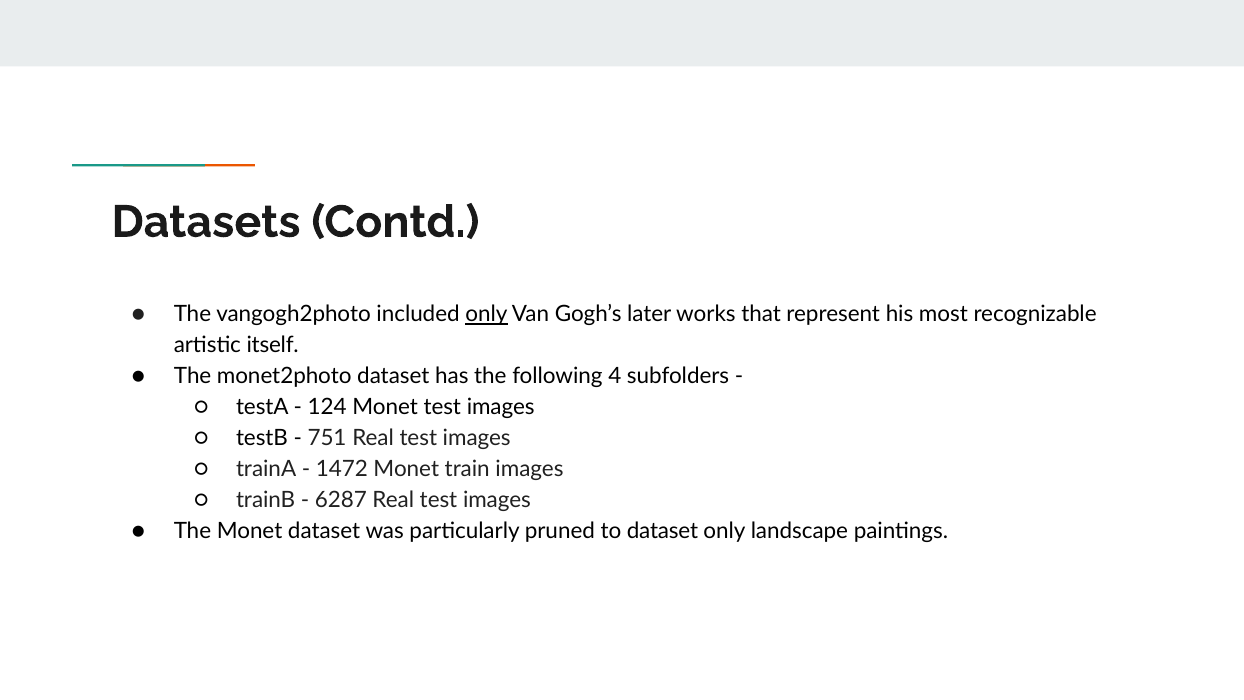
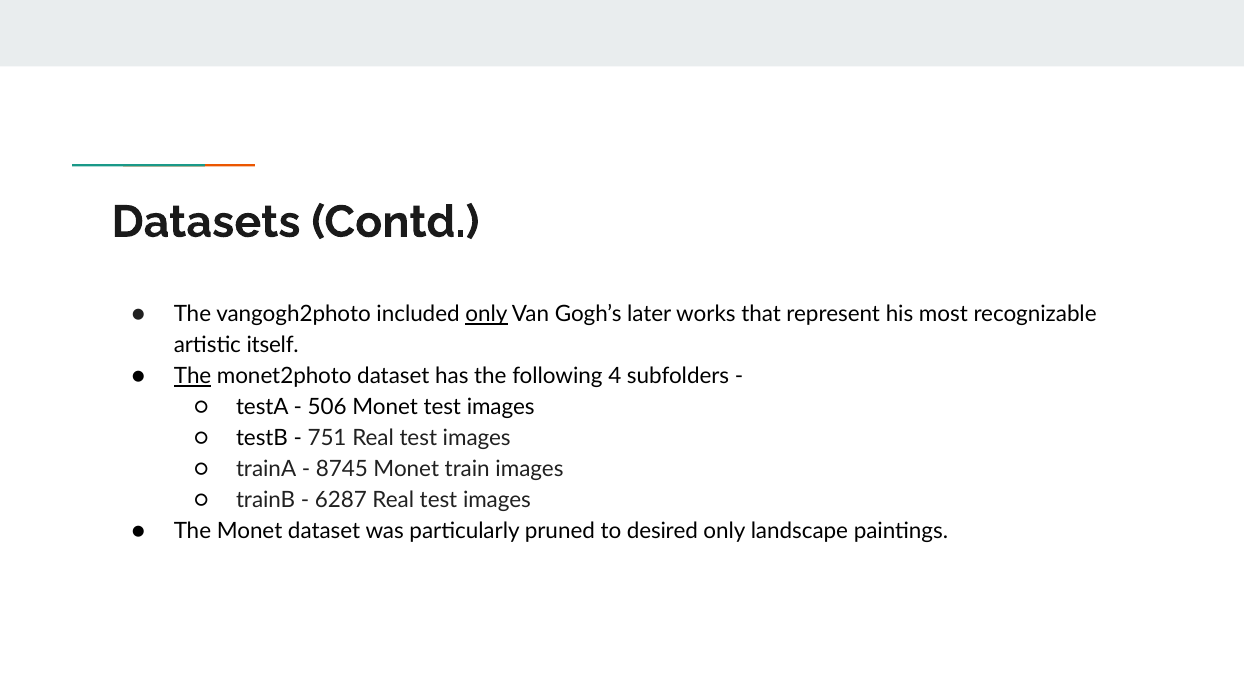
The underline: none -> present (193, 376)
124: 124 -> 506 (327, 407)
1472: 1472 -> 8745 (342, 469)
to dataset: dataset -> desired (662, 531)
